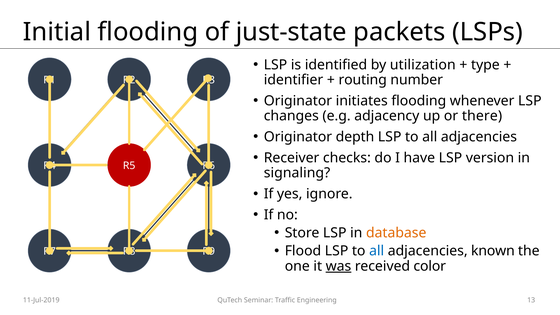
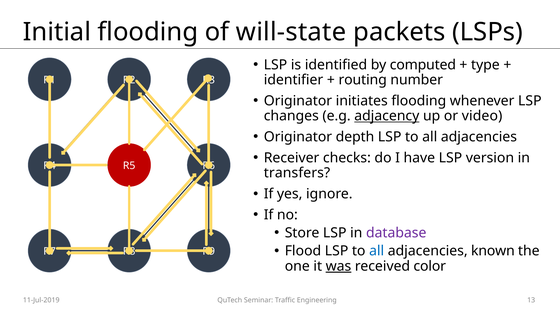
just-state: just-state -> will-state (291, 32)
utilization: utilization -> computed (423, 65)
adjacency underline: none -> present (387, 116)
there: there -> video (482, 116)
signaling: signaling -> transfers (297, 173)
database colour: orange -> purple (396, 233)
